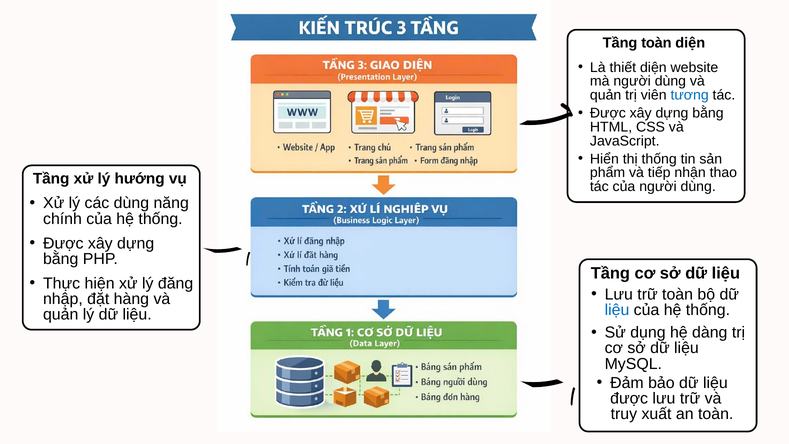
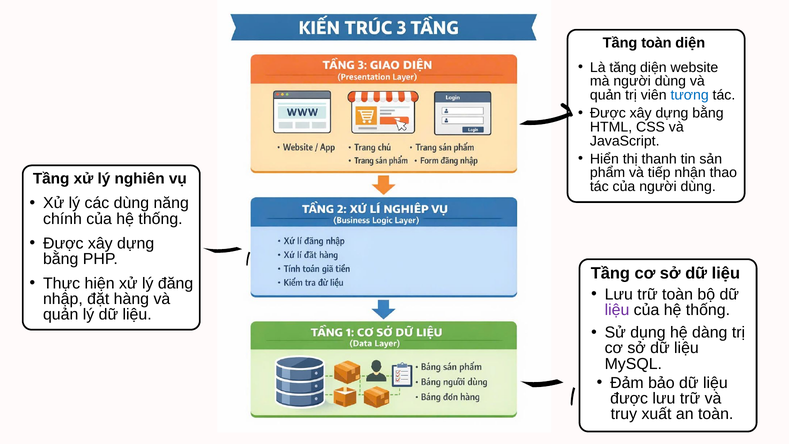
thiết: thiết -> tăng (623, 68)
thị thống: thống -> thanh (659, 159)
hướng: hướng -> nghiên (140, 179)
liệu colour: blue -> purple (617, 310)
